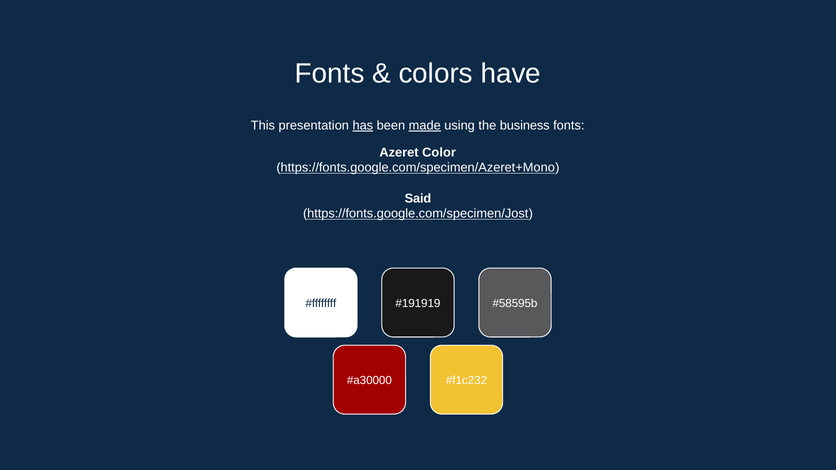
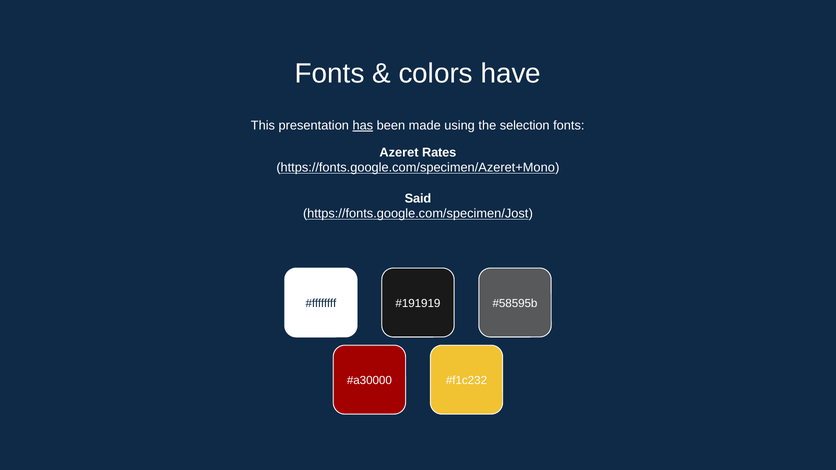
made underline: present -> none (425, 126)
business: business -> selection (525, 126)
Color: Color -> Rates (439, 152)
